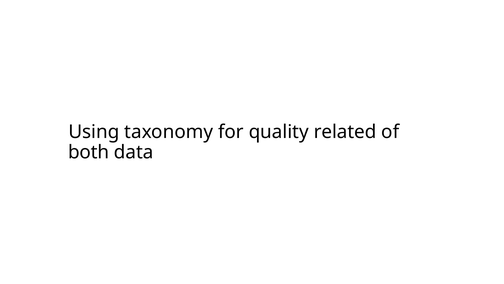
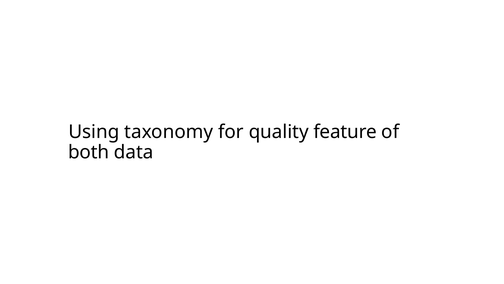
related: related -> feature (345, 132)
